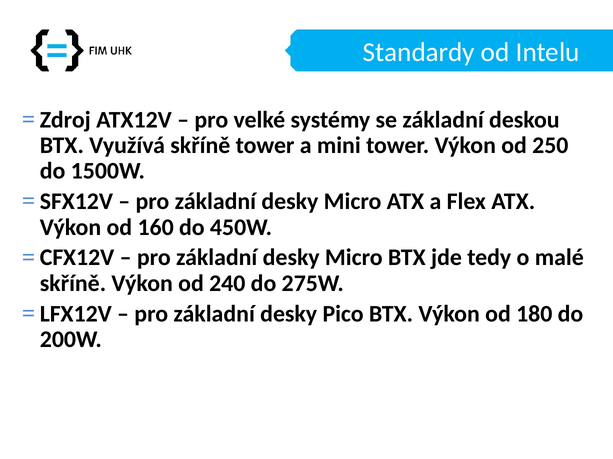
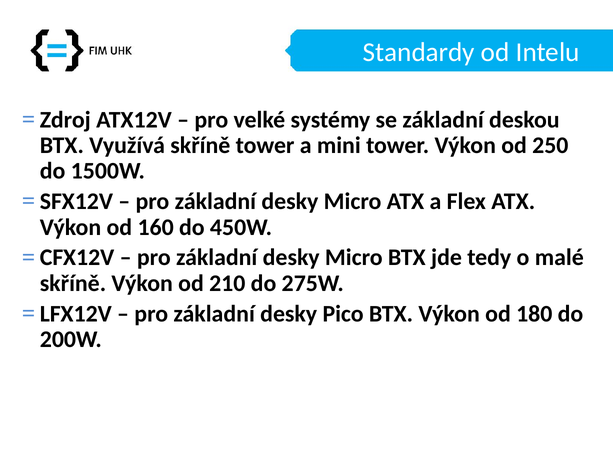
240: 240 -> 210 (227, 284)
